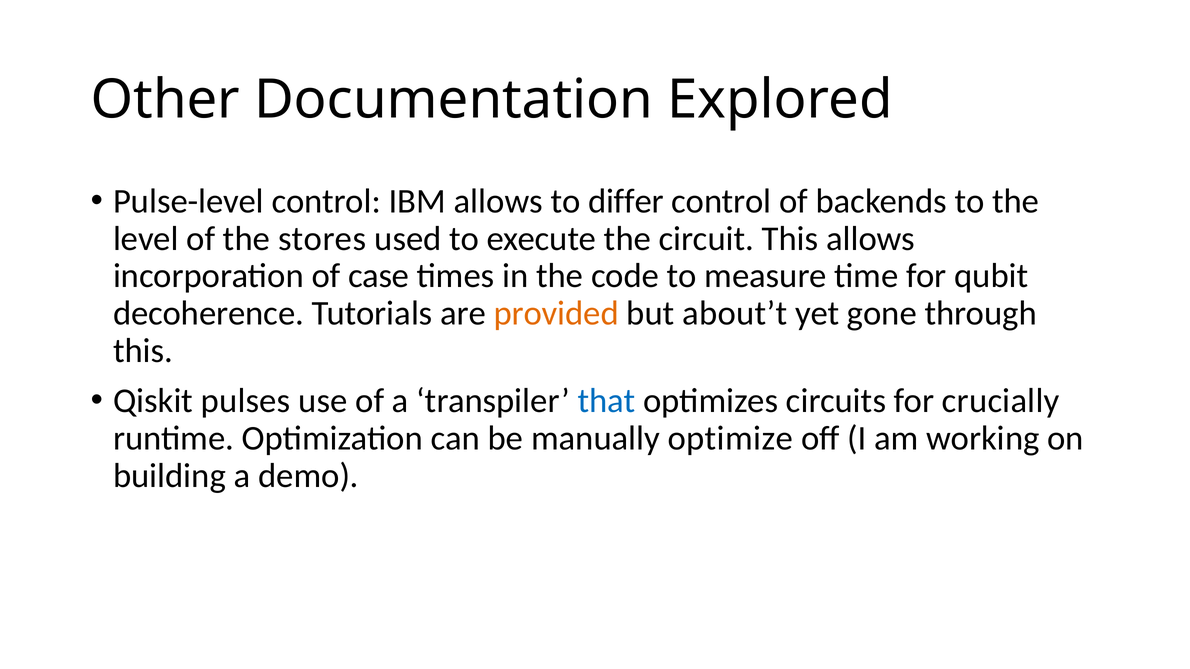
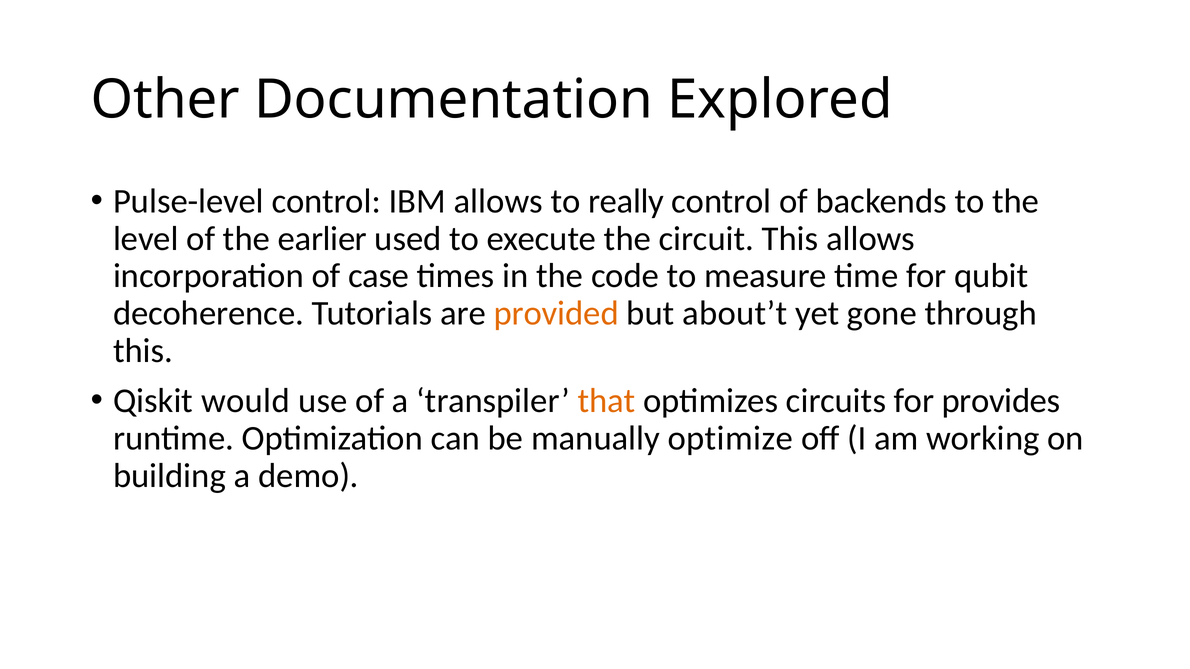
differ: differ -> really (626, 201)
stores: stores -> earlier (322, 239)
pulses: pulses -> would (246, 401)
that colour: blue -> orange (607, 401)
crucially: crucially -> provides (1001, 401)
